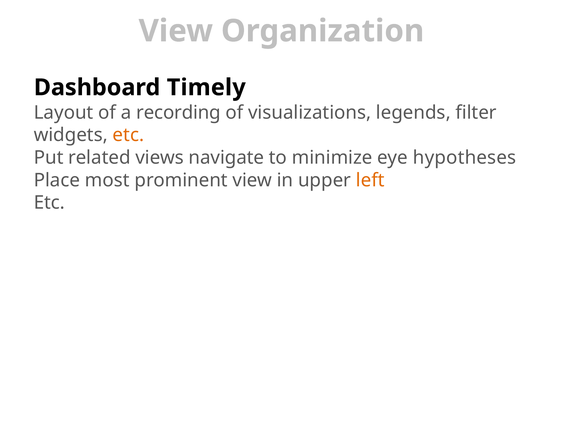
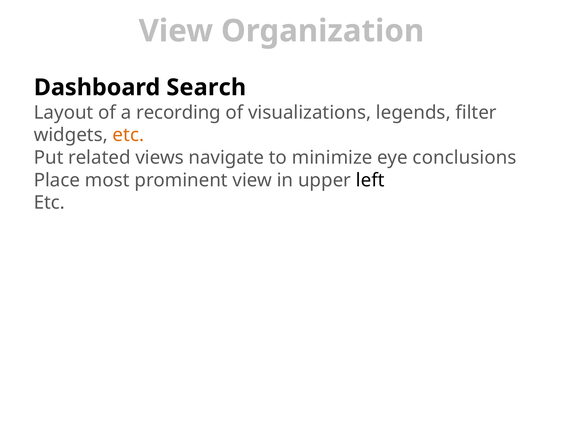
Timely: Timely -> Search (206, 87)
hypotheses: hypotheses -> conclusions (465, 157)
left colour: orange -> black (370, 180)
